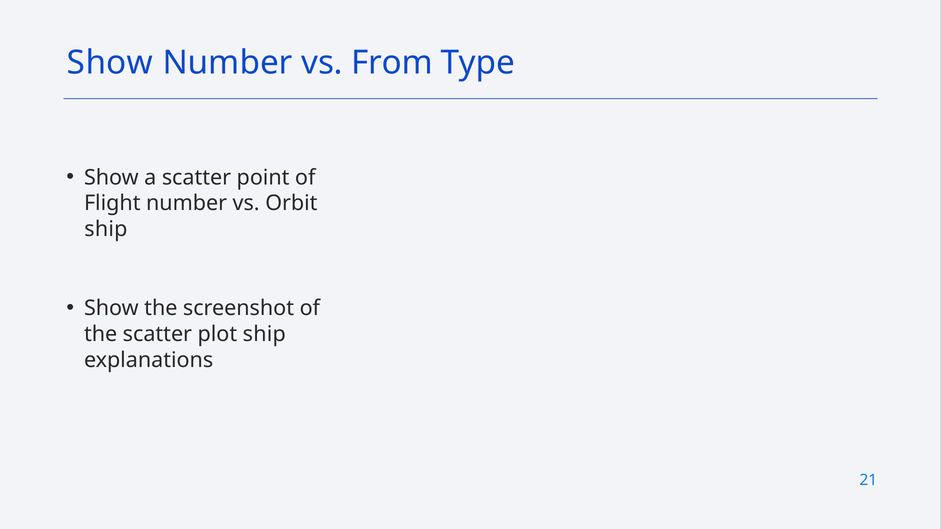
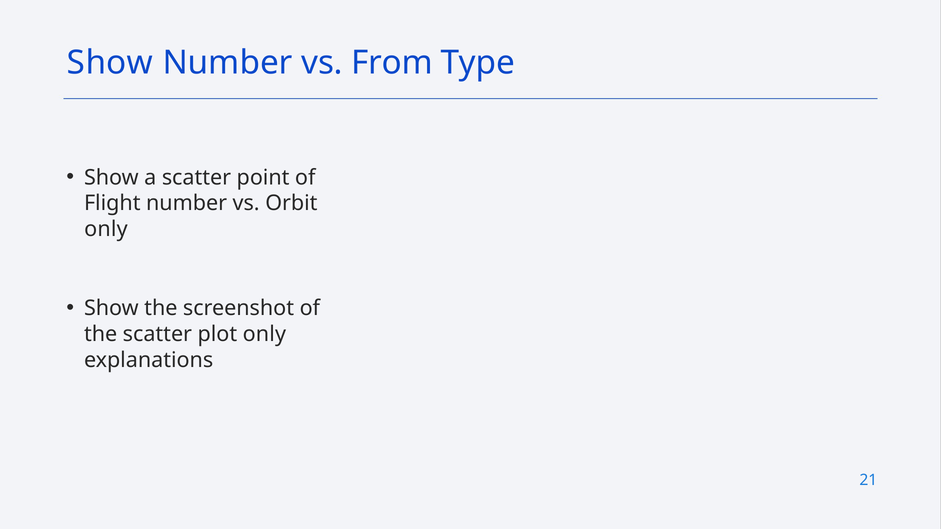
ship: ship -> only (106, 229)
plot ship: ship -> only (264, 334)
